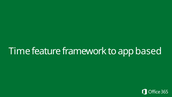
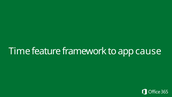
based: based -> cause (148, 51)
